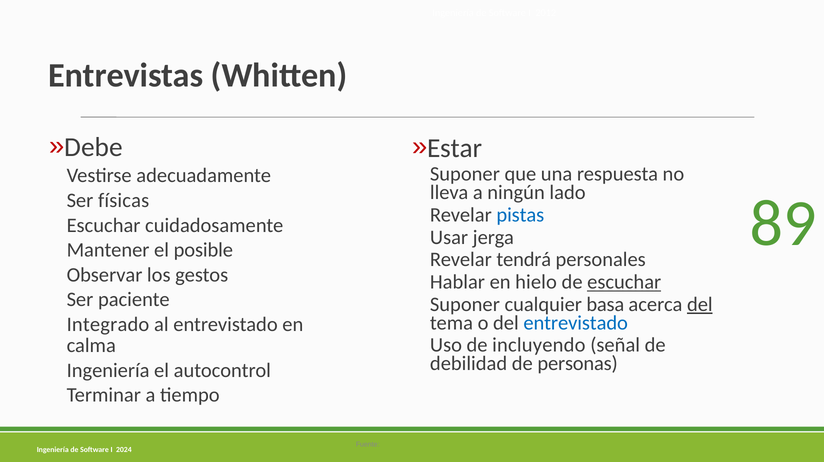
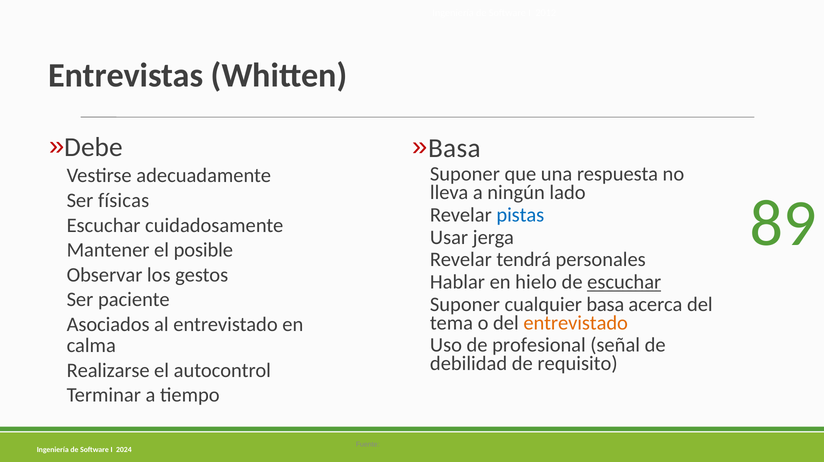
Estar: Estar -> Basa (454, 148)
del underline: present -> none (700, 304)
entrevistado colour: blue -> orange (576, 323)
Integrado: Integrado -> Asociados (108, 324)
incluyendo: incluyendo -> profesional (539, 345)
personas: personas -> requisito (578, 363)
Ingeniería: Ingeniería -> Realizarse (108, 370)
